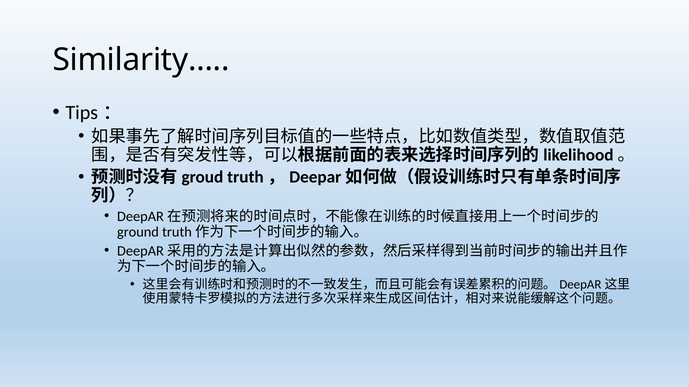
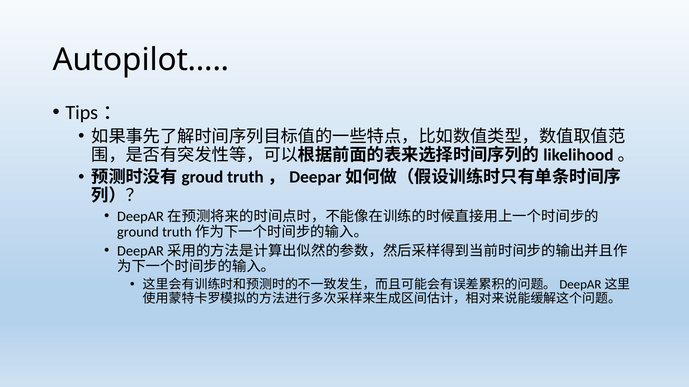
Similarity…: Similarity… -> Autopilot… (141, 60)
